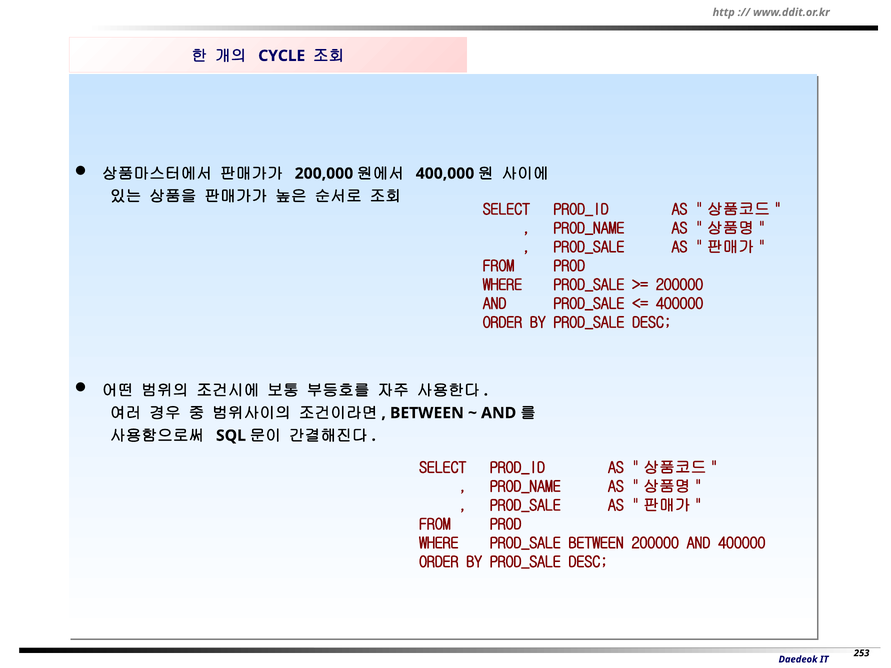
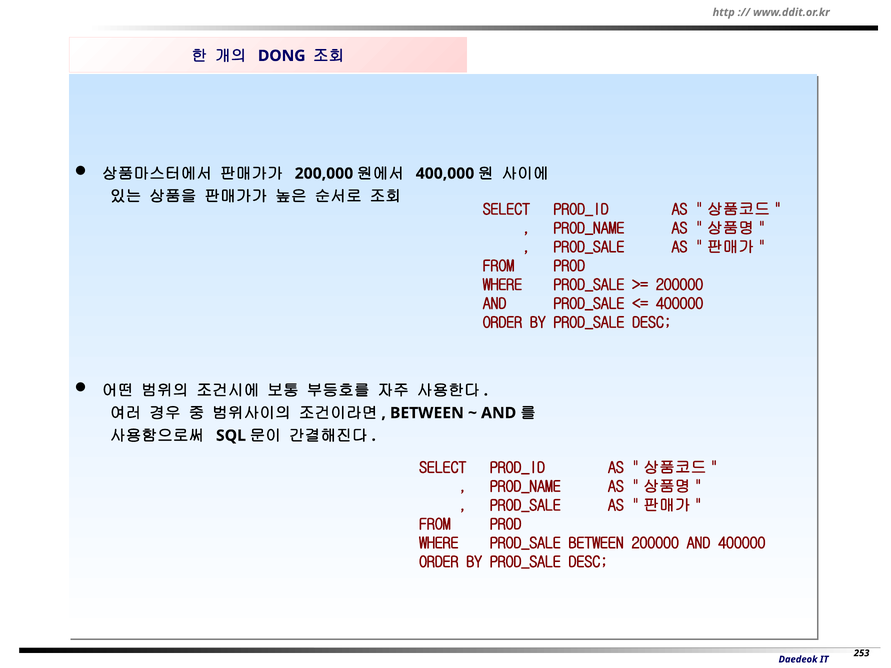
CYCLE: CYCLE -> DONG (282, 56)
